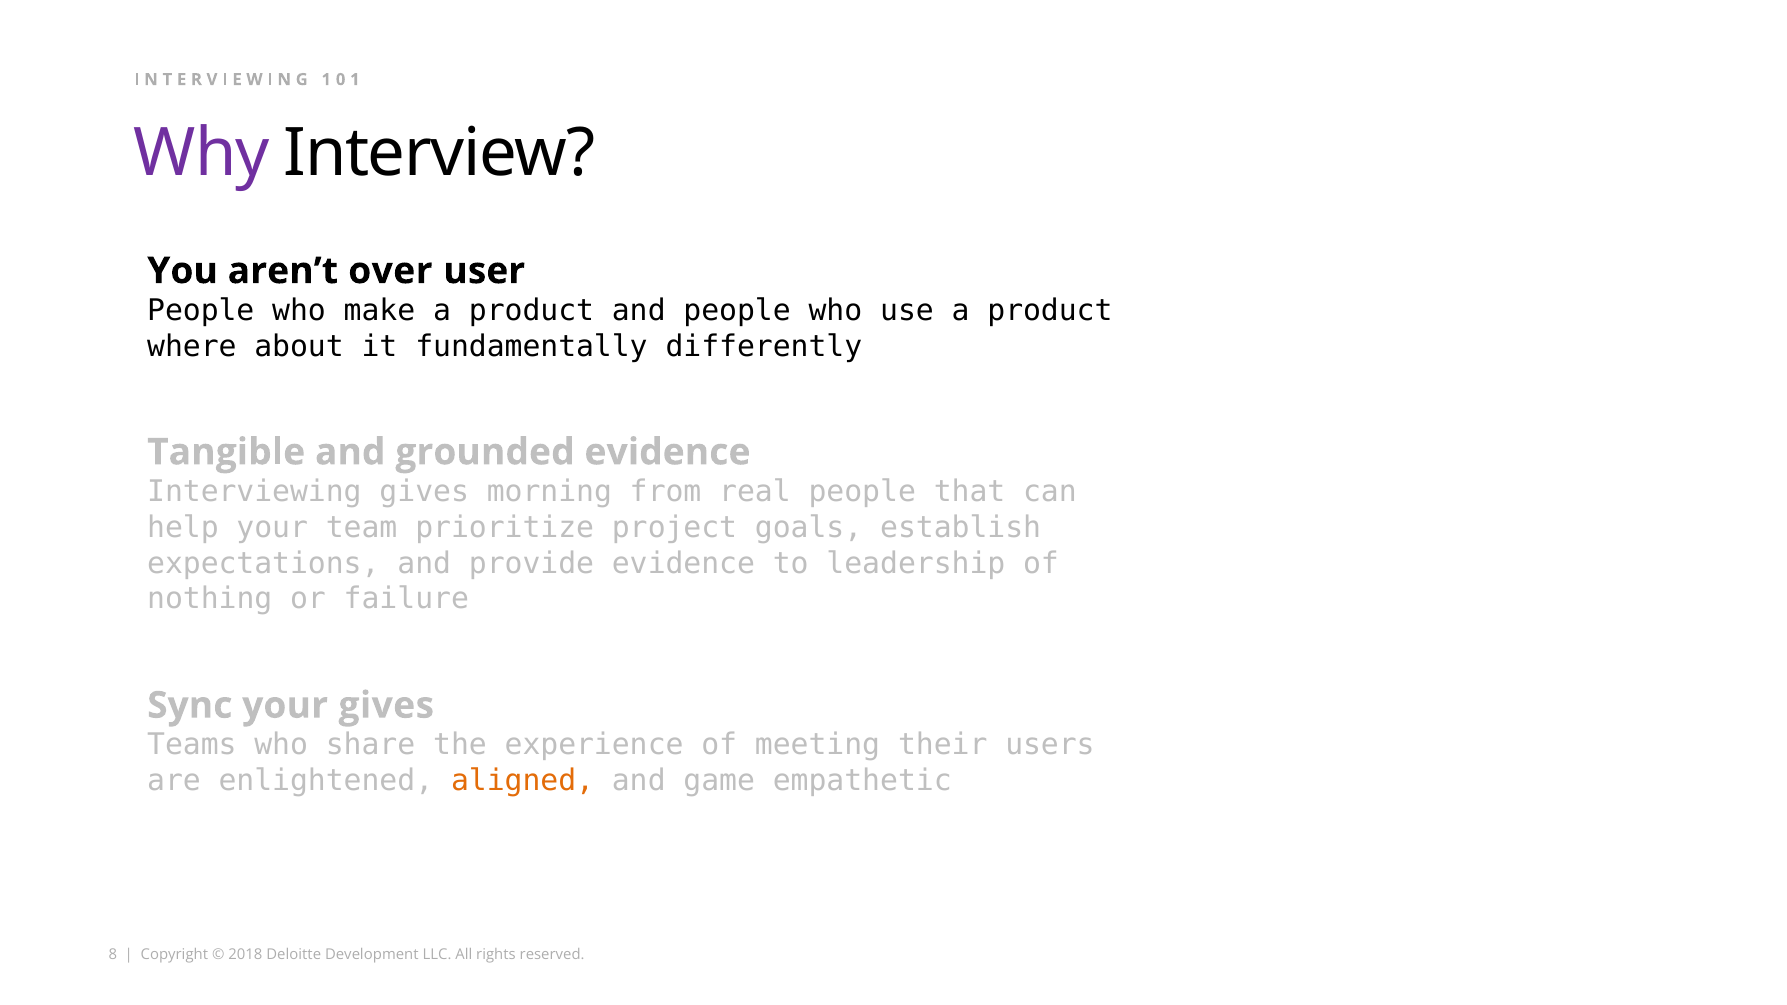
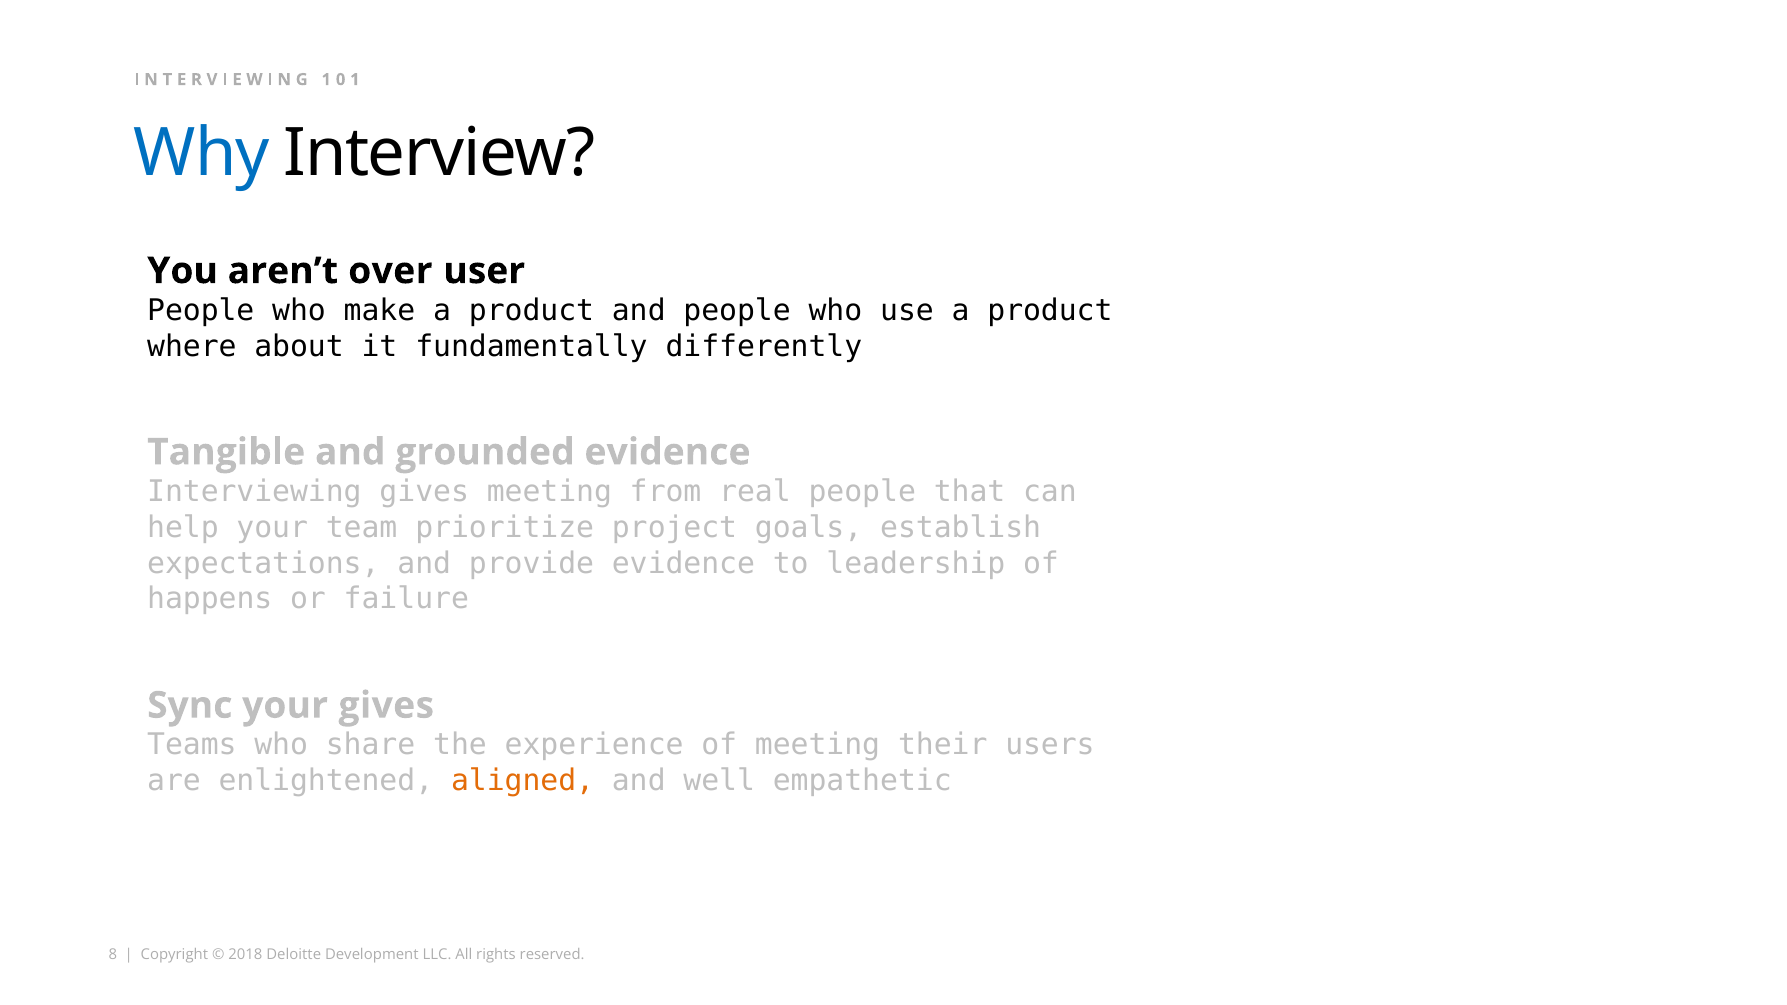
Why colour: purple -> blue (202, 154)
gives morning: morning -> meeting (549, 492)
nothing: nothing -> happens (210, 599)
game: game -> well (719, 781)
